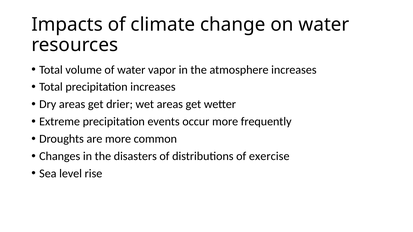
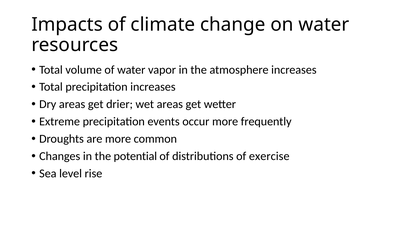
disasters: disasters -> potential (135, 156)
